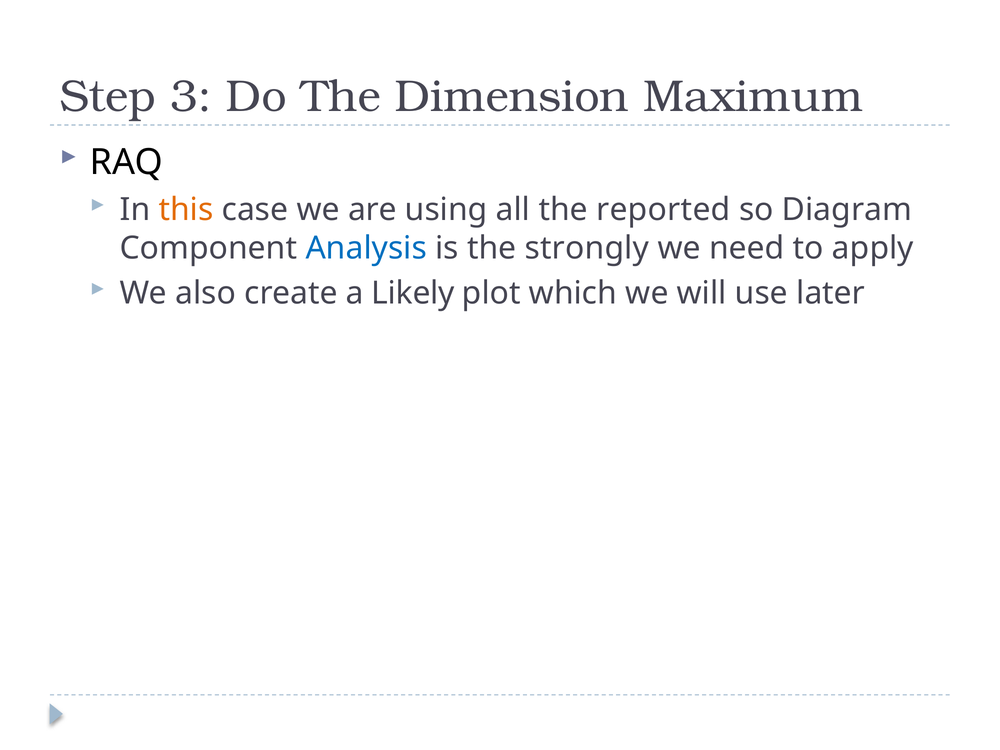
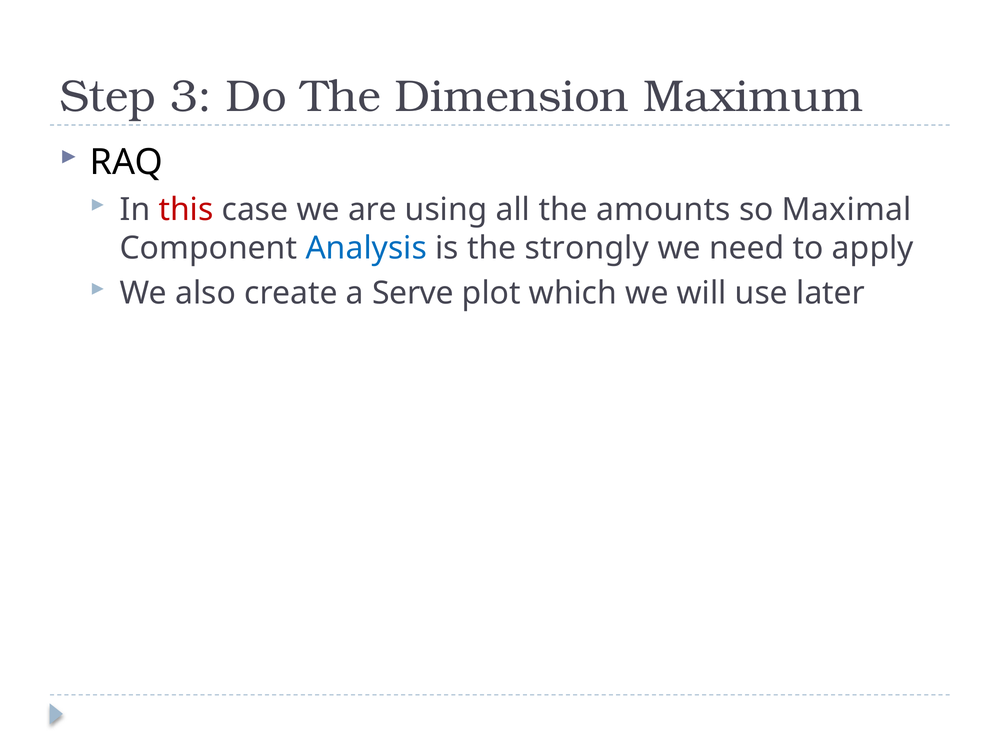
this colour: orange -> red (186, 210)
reported: reported -> amounts (663, 210)
Diagram: Diagram -> Maximal (847, 210)
Likely: Likely -> Serve (413, 293)
